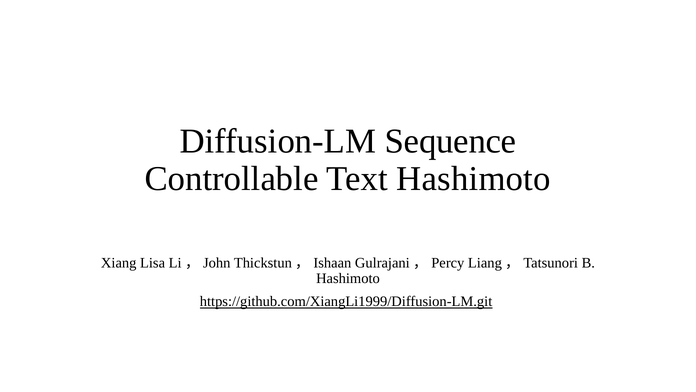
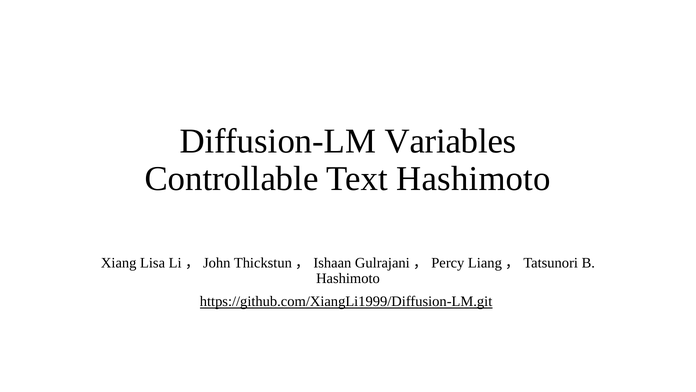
Sequence: Sequence -> Variables (451, 141)
